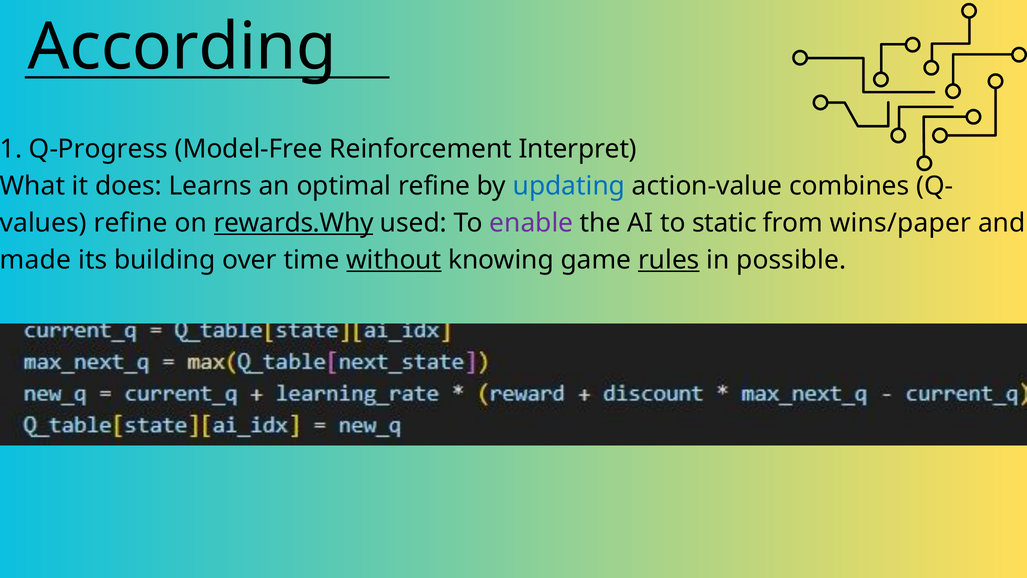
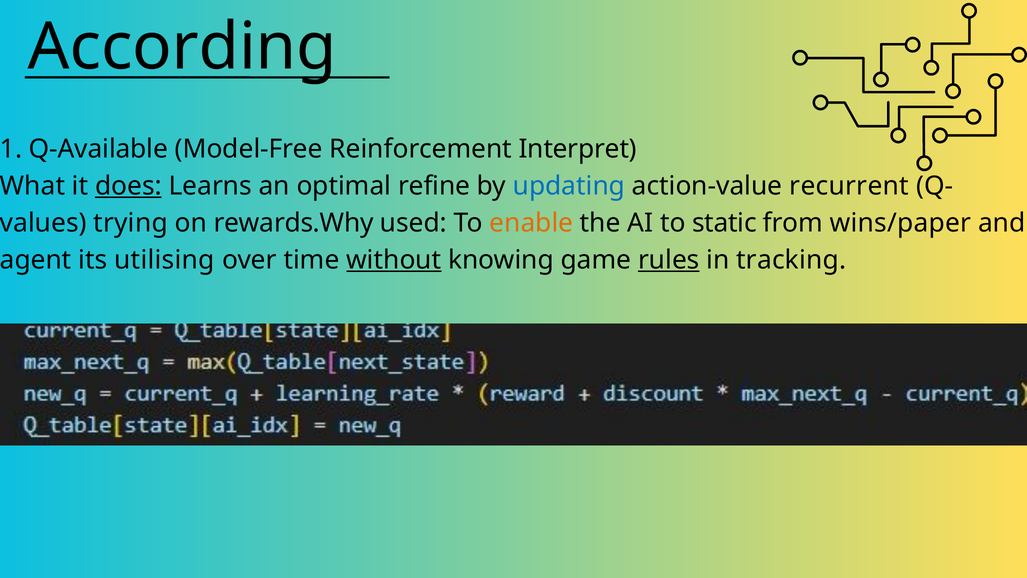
Q-Progress: Q-Progress -> Q-Available (98, 149)
does underline: none -> present (128, 186)
combines: combines -> recurrent (849, 186)
refine: refine -> trying (131, 223)
rewards.Why underline: present -> none (294, 223)
enable colour: purple -> orange (531, 223)
made: made -> agent (36, 260)
building: building -> utilising (165, 260)
possible: possible -> tracking (791, 260)
